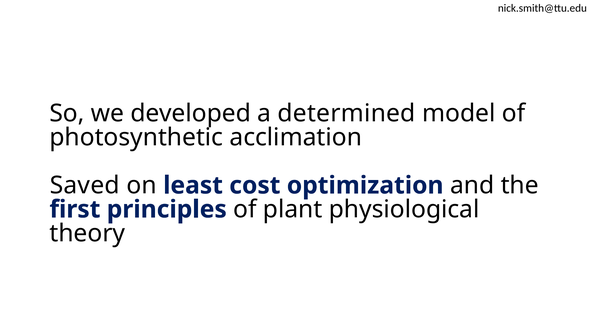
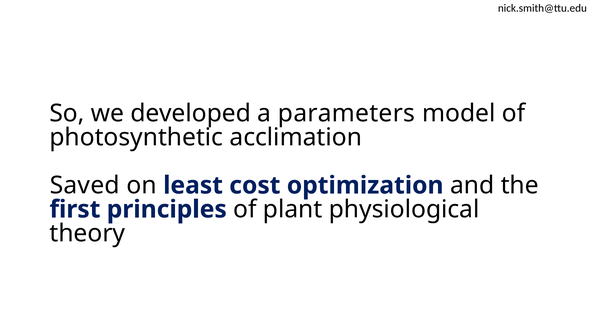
determined: determined -> parameters (346, 114)
